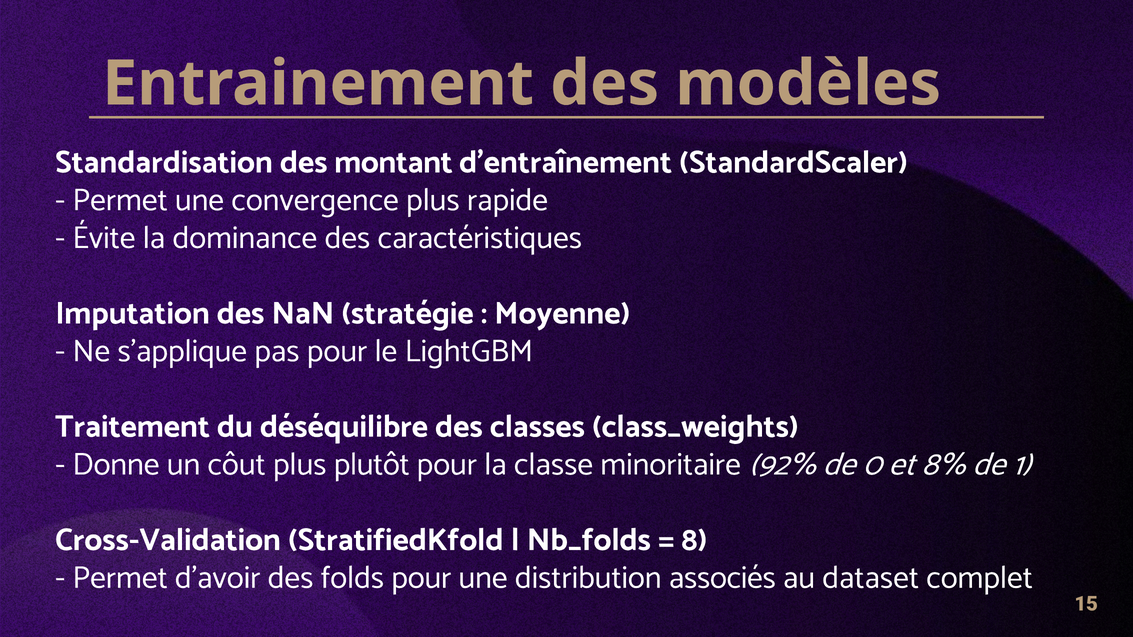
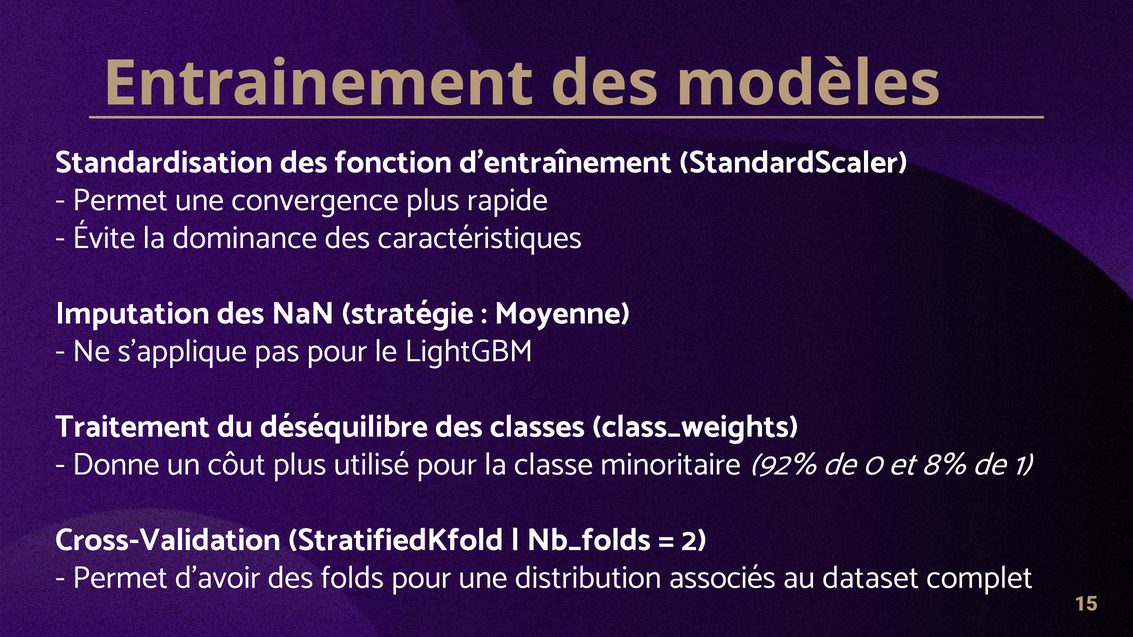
montant: montant -> fonction (393, 162)
plutôt: plutôt -> utilisé (372, 464)
8: 8 -> 2 (694, 540)
